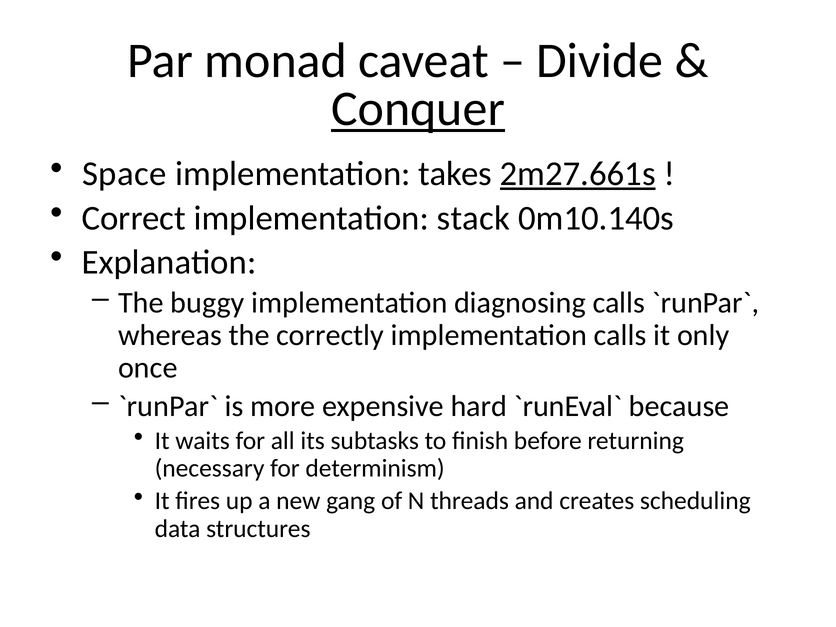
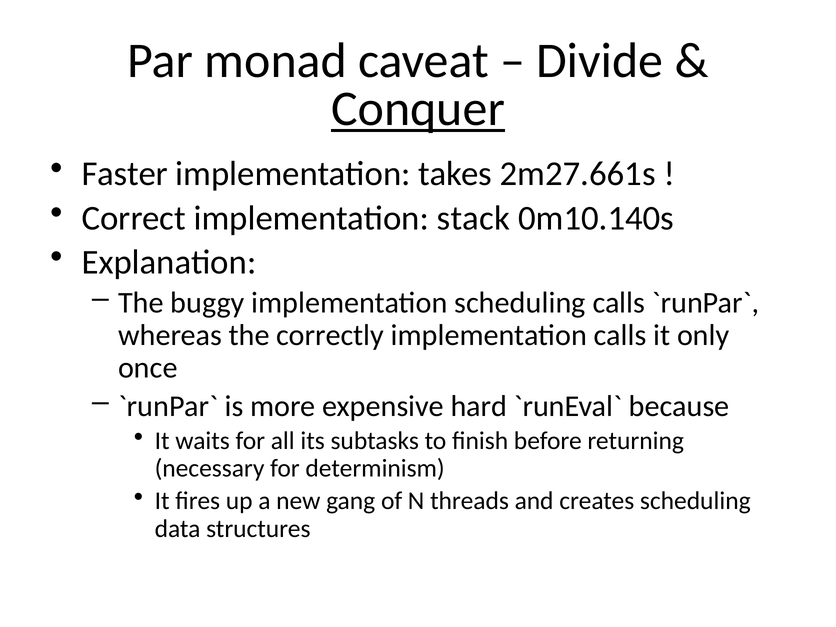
Space: Space -> Faster (125, 174)
2m27.661s underline: present -> none (578, 174)
implementation diagnosing: diagnosing -> scheduling (520, 303)
